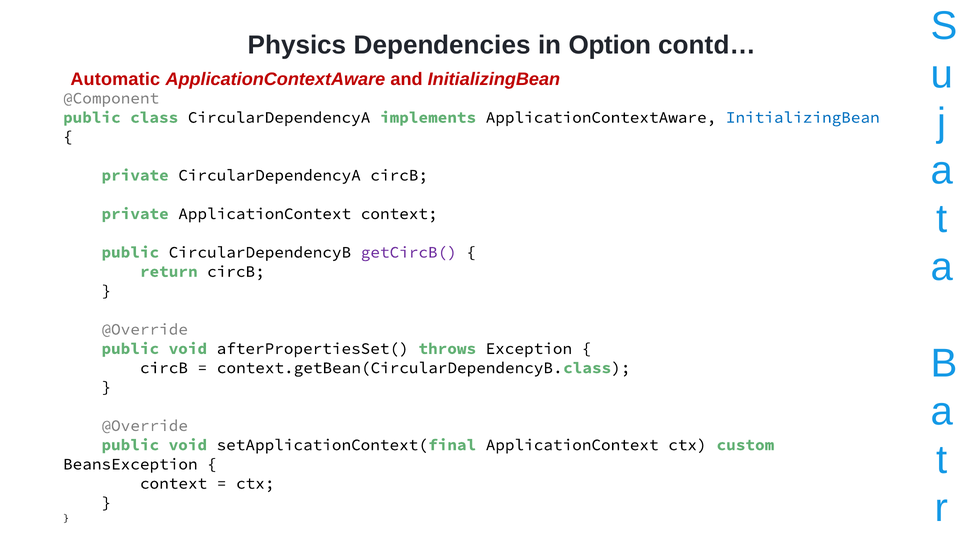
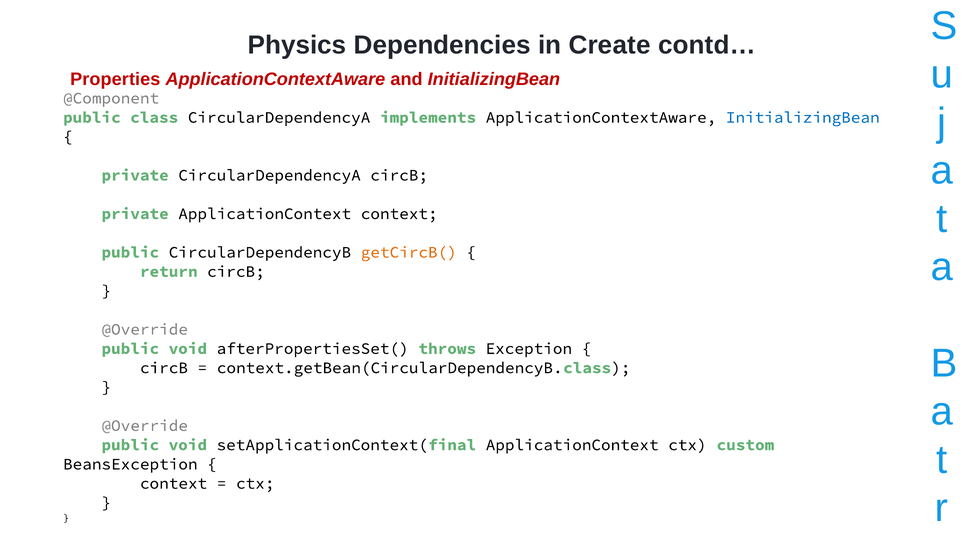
Option: Option -> Create (610, 45)
Automatic: Automatic -> Properties (115, 79)
getCircB( colour: purple -> orange (409, 252)
